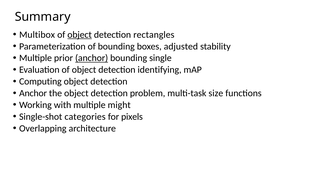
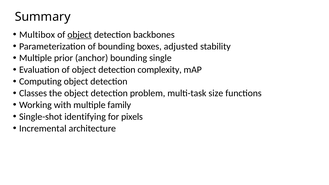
rectangles: rectangles -> backbones (154, 35)
anchor underline: present -> none (92, 58)
identifying: identifying -> complexity (160, 70)
Anchor: Anchor -> Classes (33, 93)
might: might -> family (119, 105)
categories: categories -> identifying (85, 117)
Overlapping: Overlapping -> Incremental (43, 128)
